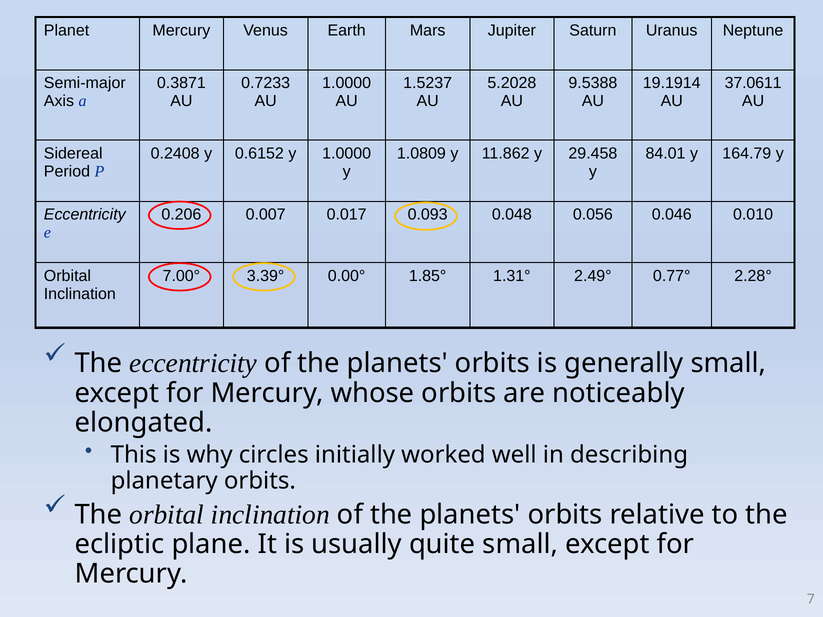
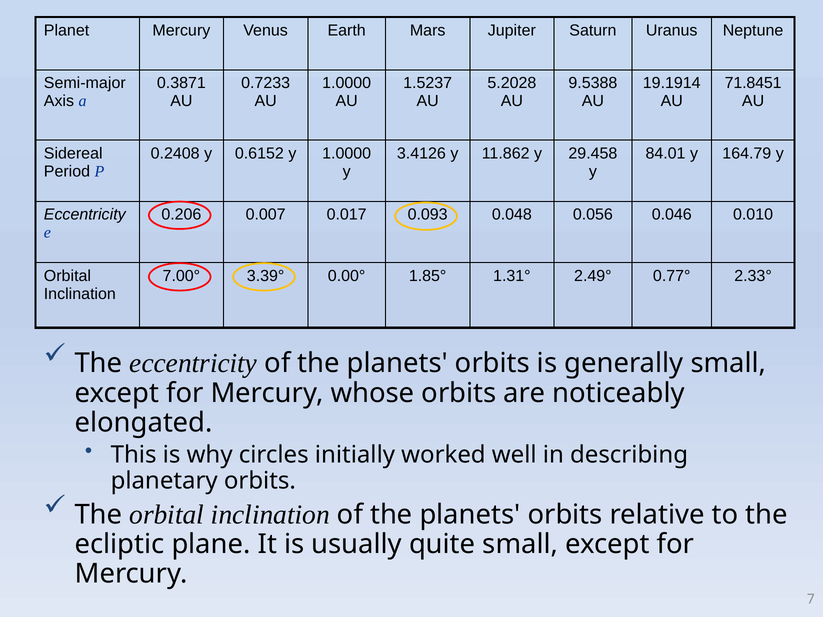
37.0611: 37.0611 -> 71.8451 (753, 83)
1.0809: 1.0809 -> 3.4126 (421, 153)
2.28°: 2.28° -> 2.33° (753, 276)
